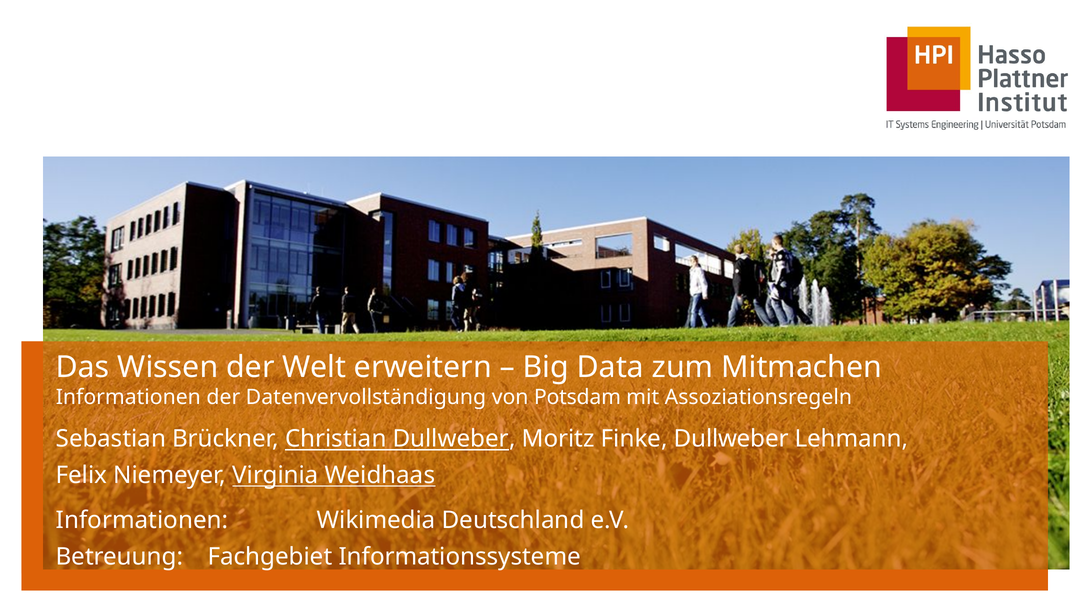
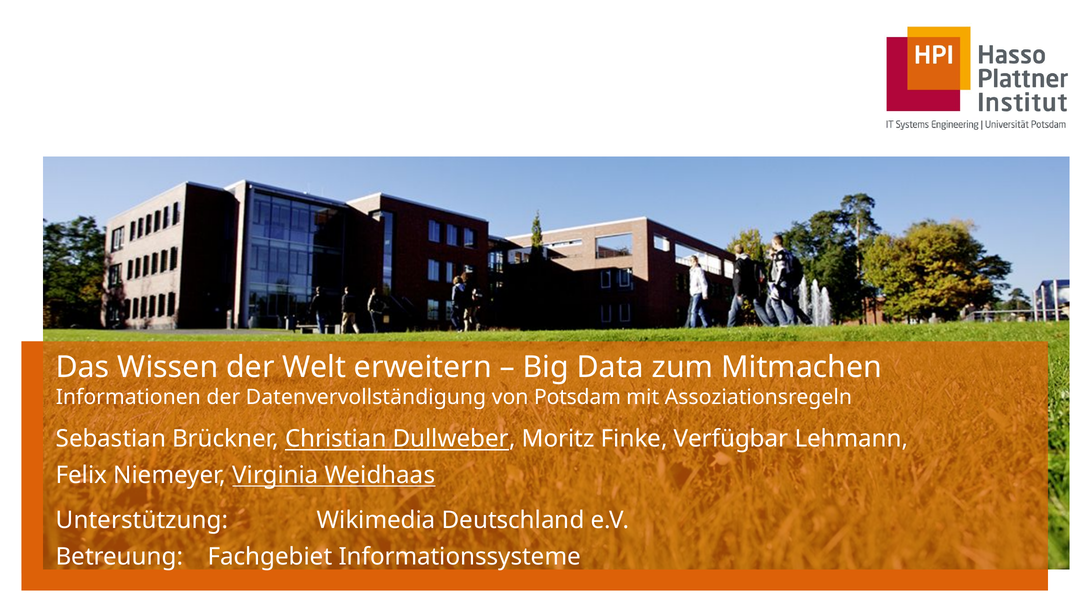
Finke Dullweber: Dullweber -> Verfügbar (731, 438)
Informationen: Informationen -> Unterstützung (142, 520)
